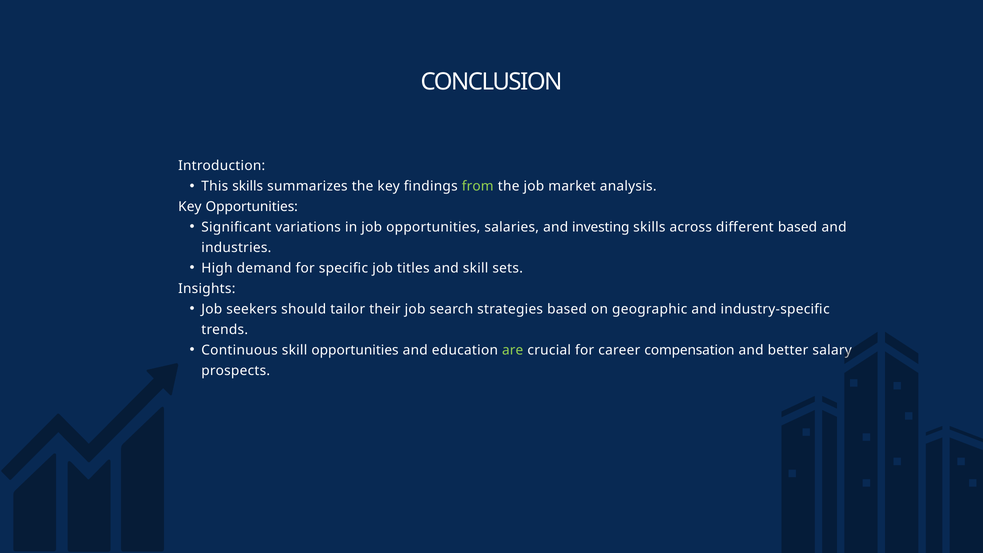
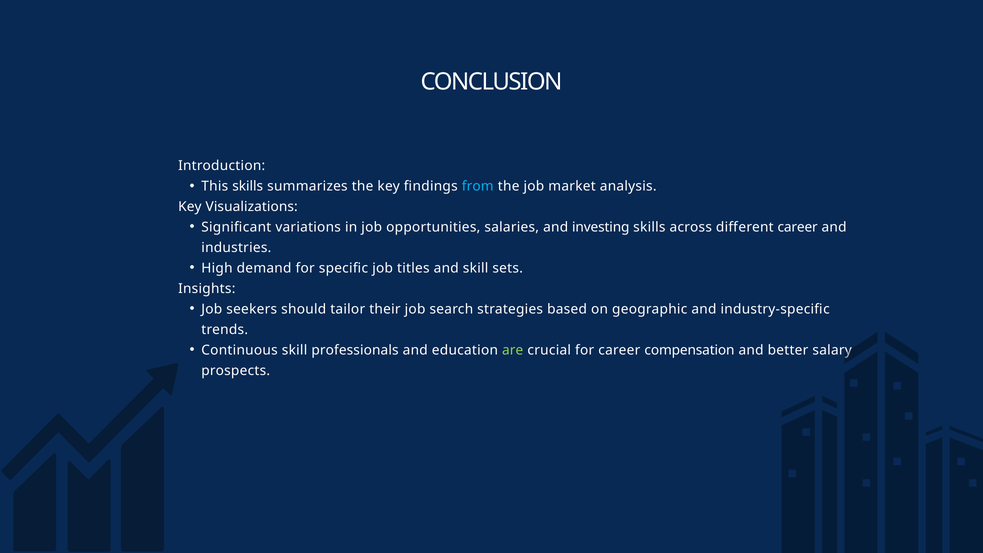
from colour: light green -> light blue (478, 186)
Key Opportunities: Opportunities -> Visualizations (252, 207)
different based: based -> career (798, 227)
skill opportunities: opportunities -> professionals (355, 350)
